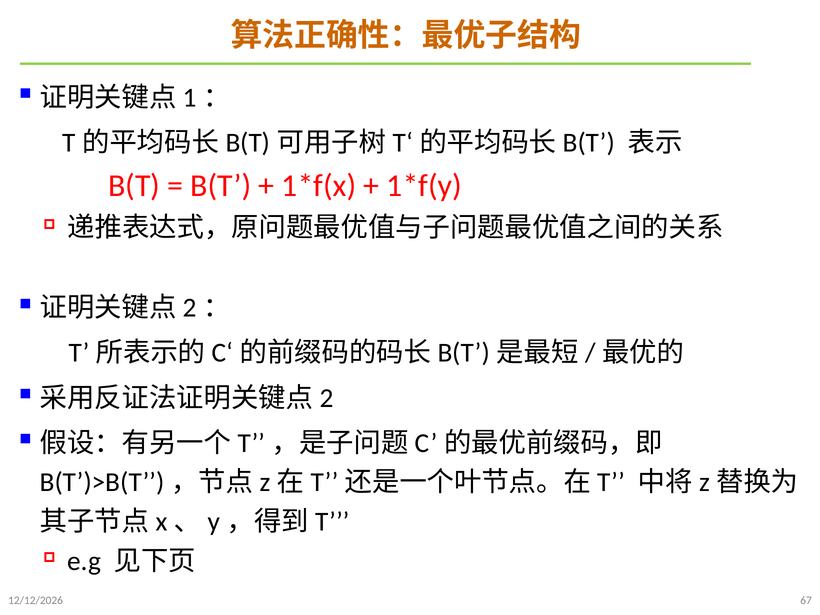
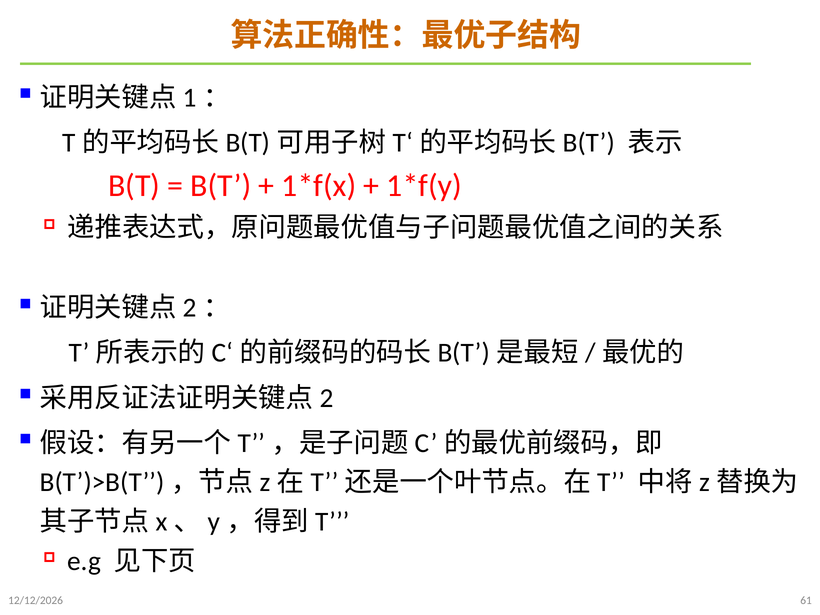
67: 67 -> 61 (806, 601)
